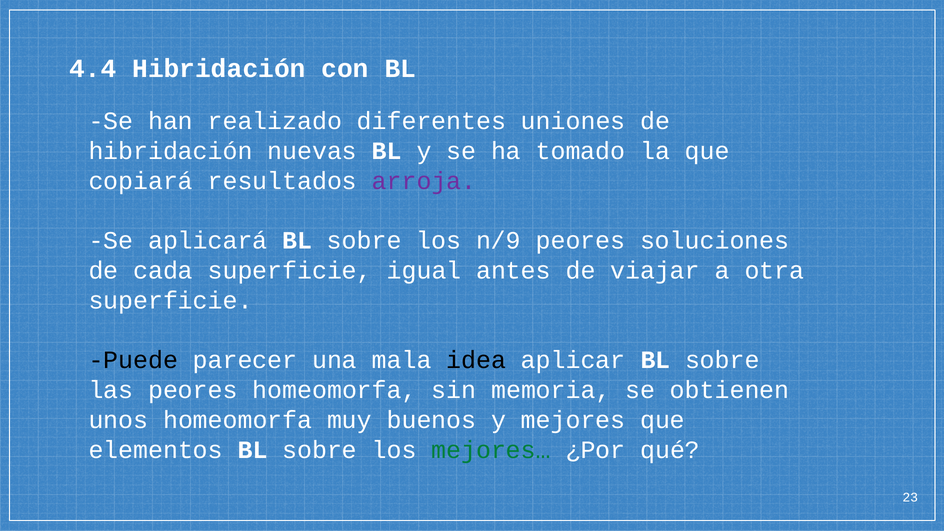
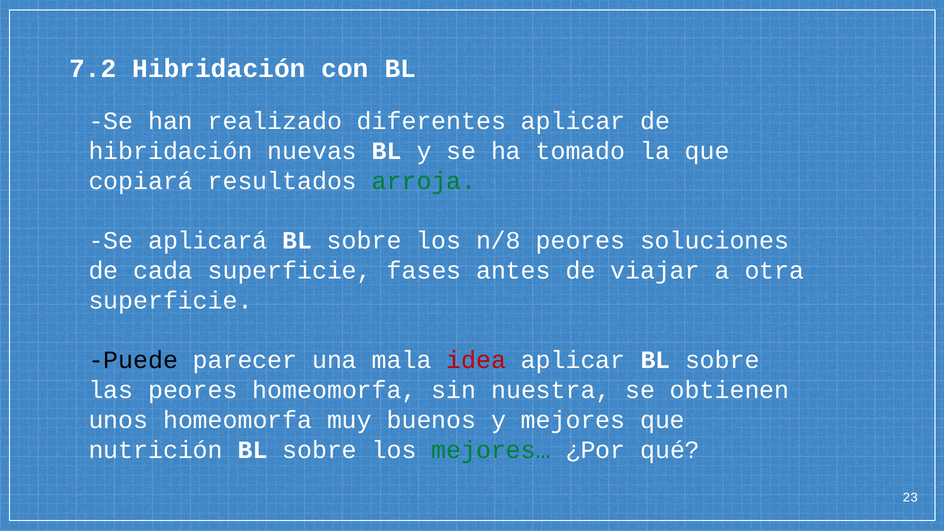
4.4: 4.4 -> 7.2 (93, 69)
diferentes uniones: uniones -> aplicar (573, 121)
arroja colour: purple -> green (424, 181)
n/9: n/9 -> n/8 (498, 241)
igual: igual -> fases (424, 271)
idea colour: black -> red (476, 360)
memoria: memoria -> nuestra (551, 390)
elementos: elementos -> nutrición (156, 450)
